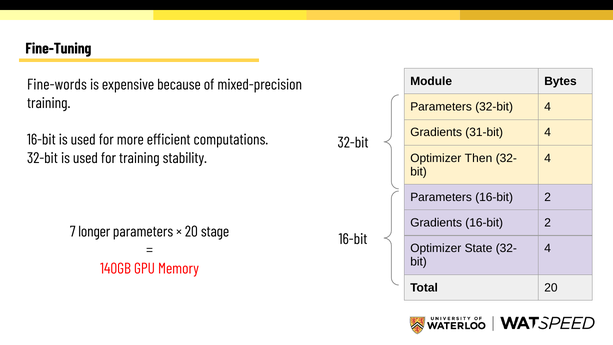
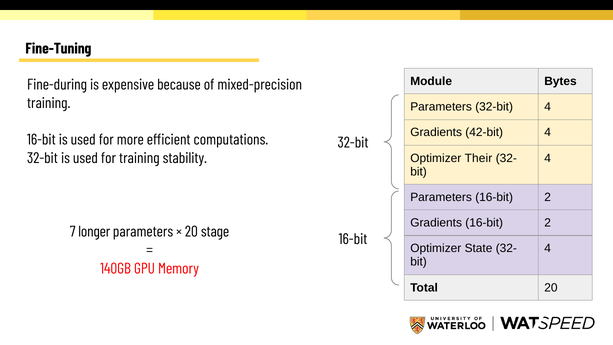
Fine-words: Fine-words -> Fine-during (57, 85)
31-bit: 31-bit -> 42-bit (484, 132)
Then: Then -> Their (479, 158)
